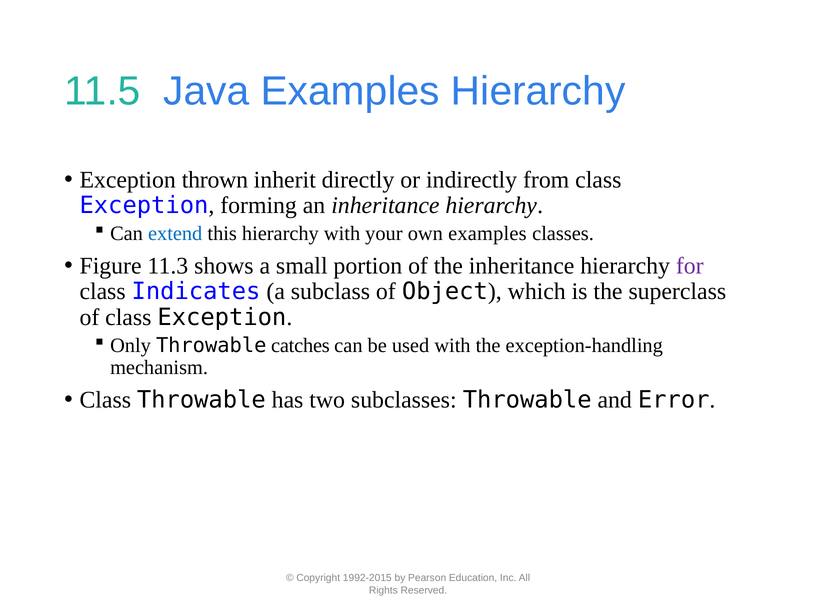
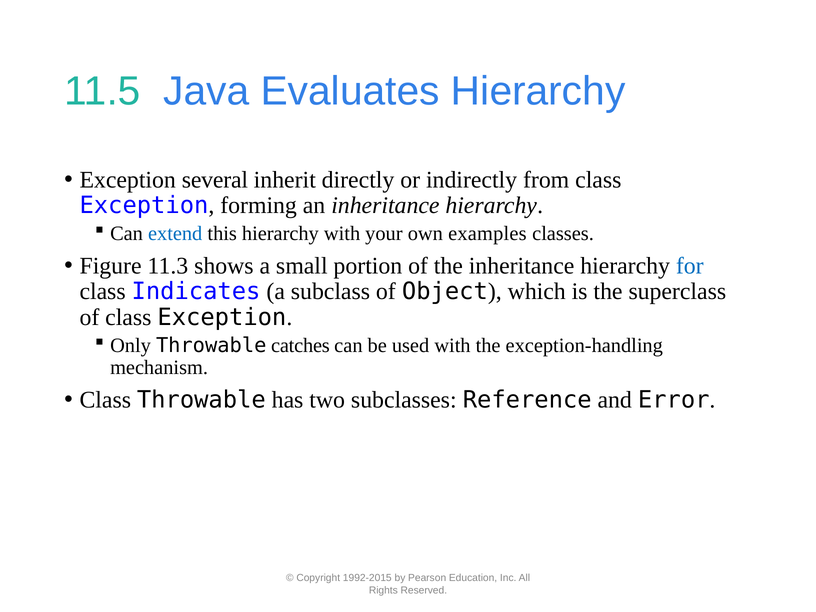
Java Examples: Examples -> Evaluates (350, 91)
thrown: thrown -> several (215, 180)
for colour: purple -> blue (690, 266)
subclasses Throwable: Throwable -> Reference (527, 400)
